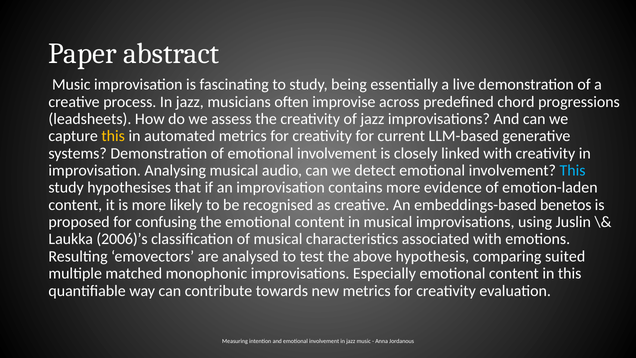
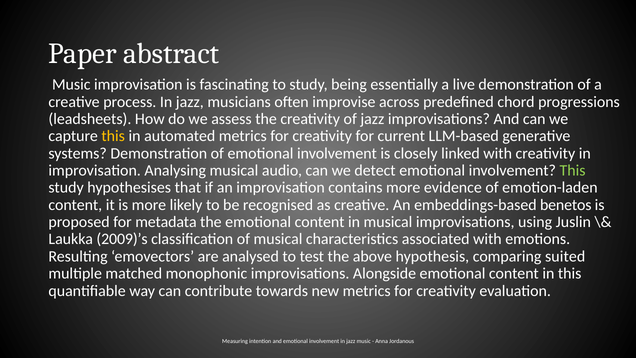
This colour: light blue -> light green (573, 170)
confusing: confusing -> metadata (166, 222)
2006)’s: 2006)’s -> 2009)’s (122, 239)
Especially: Especially -> Alongside (384, 273)
